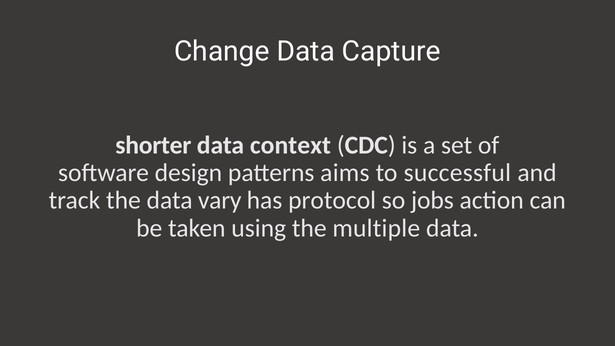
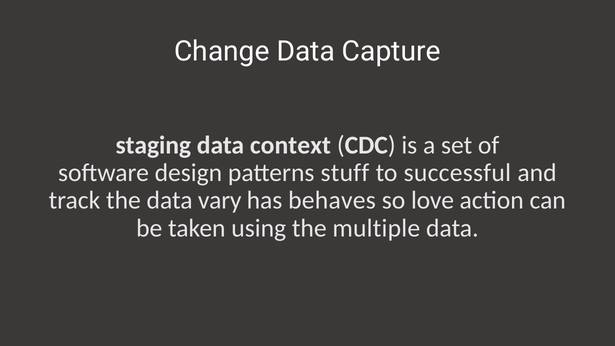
shorter: shorter -> staging (153, 145)
aims: aims -> stuff (345, 173)
protocol: protocol -> behaves (332, 201)
jobs: jobs -> love (433, 201)
